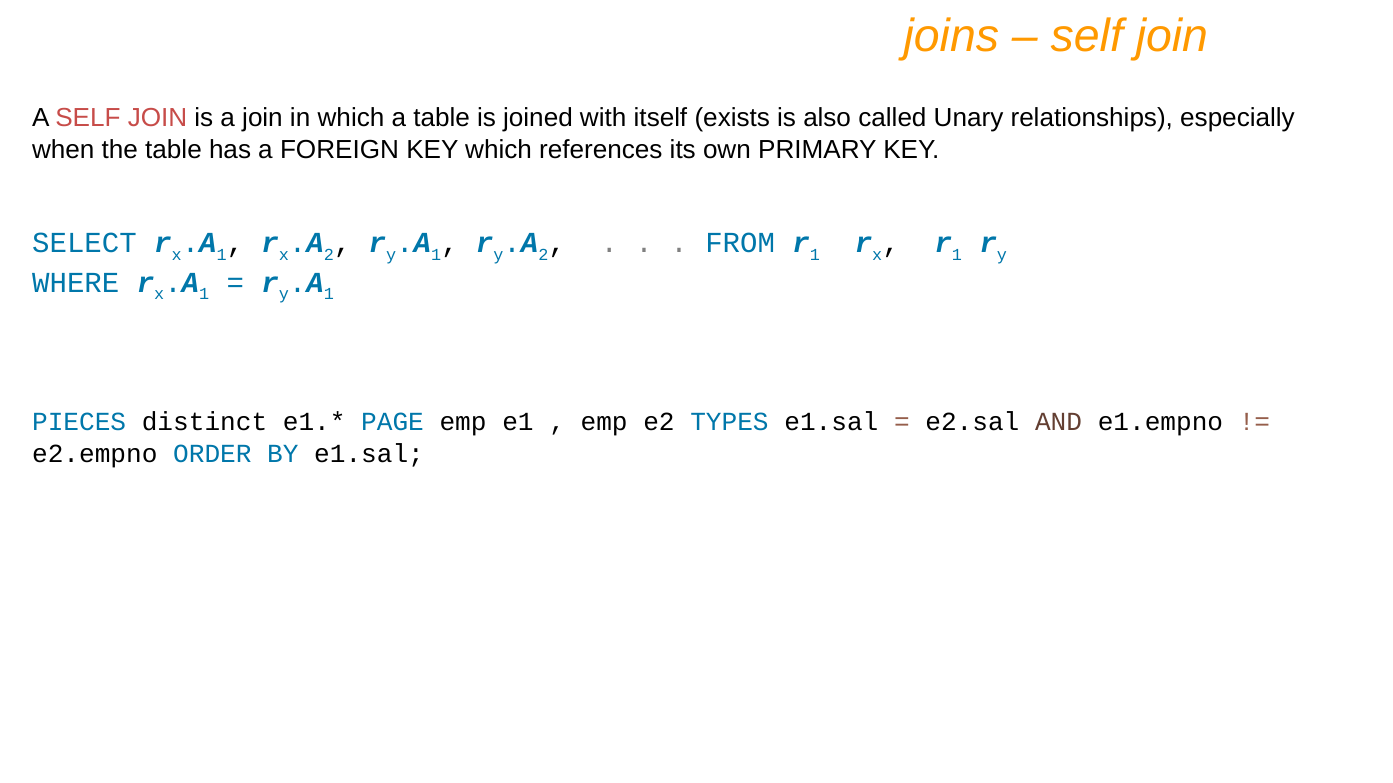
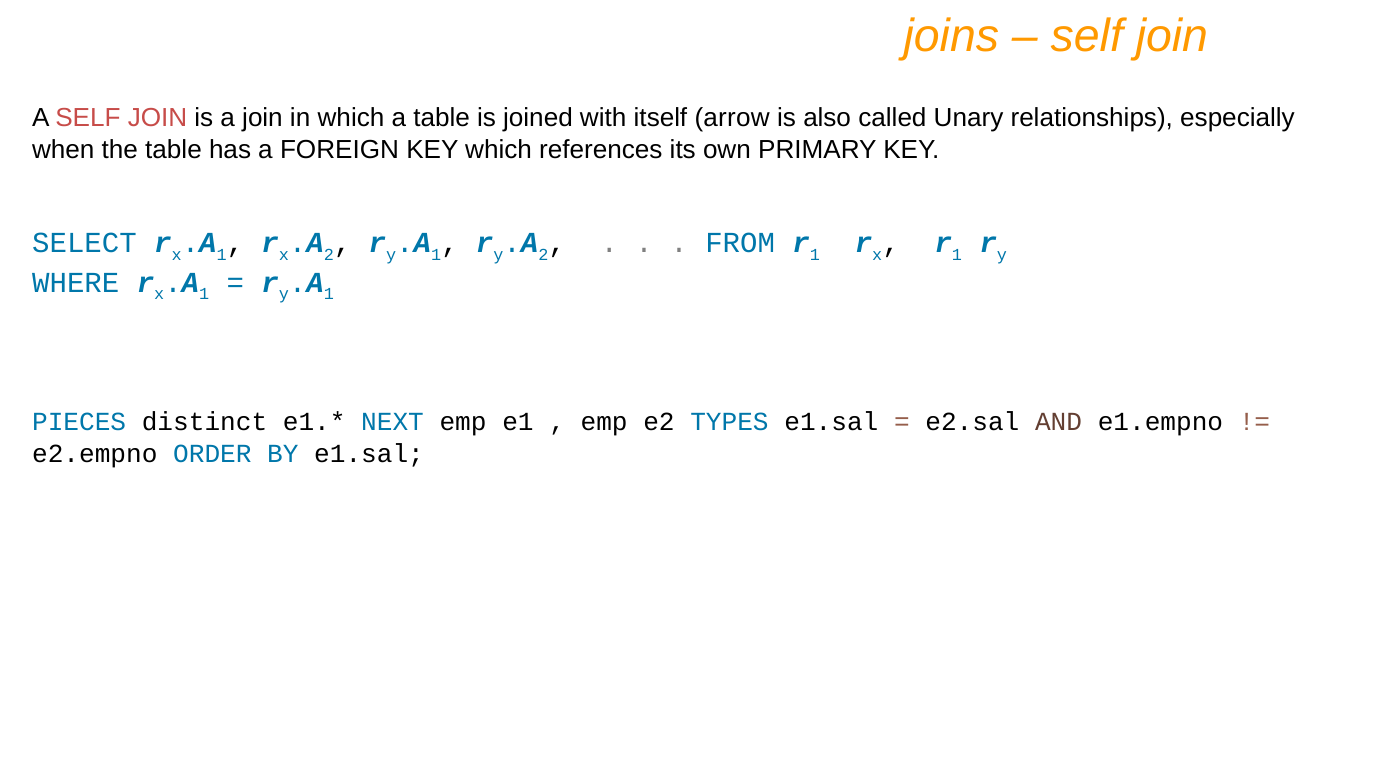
exists: exists -> arrow (732, 118)
PAGE: PAGE -> NEXT (393, 423)
